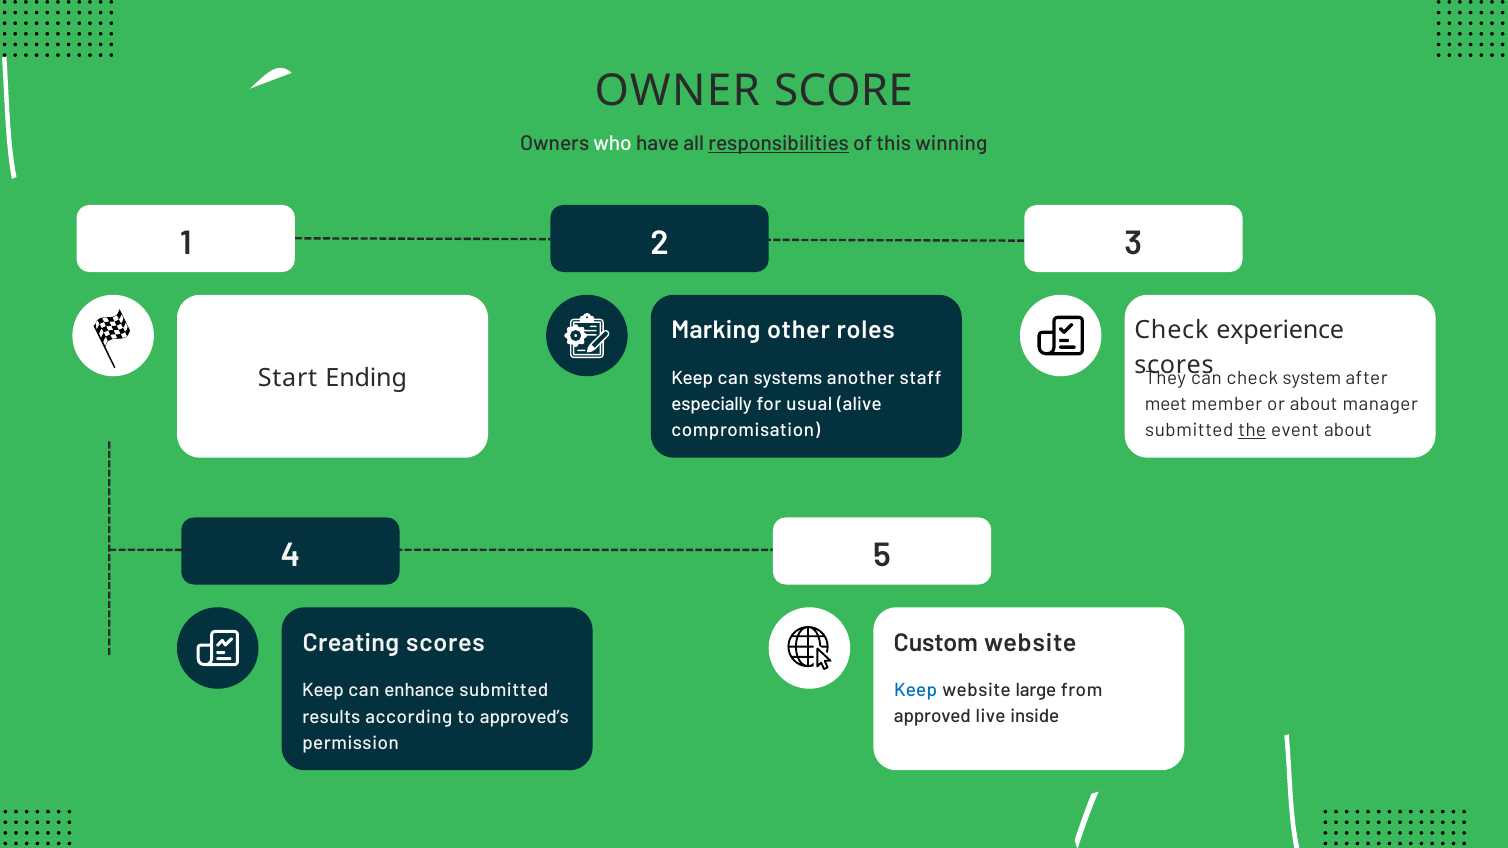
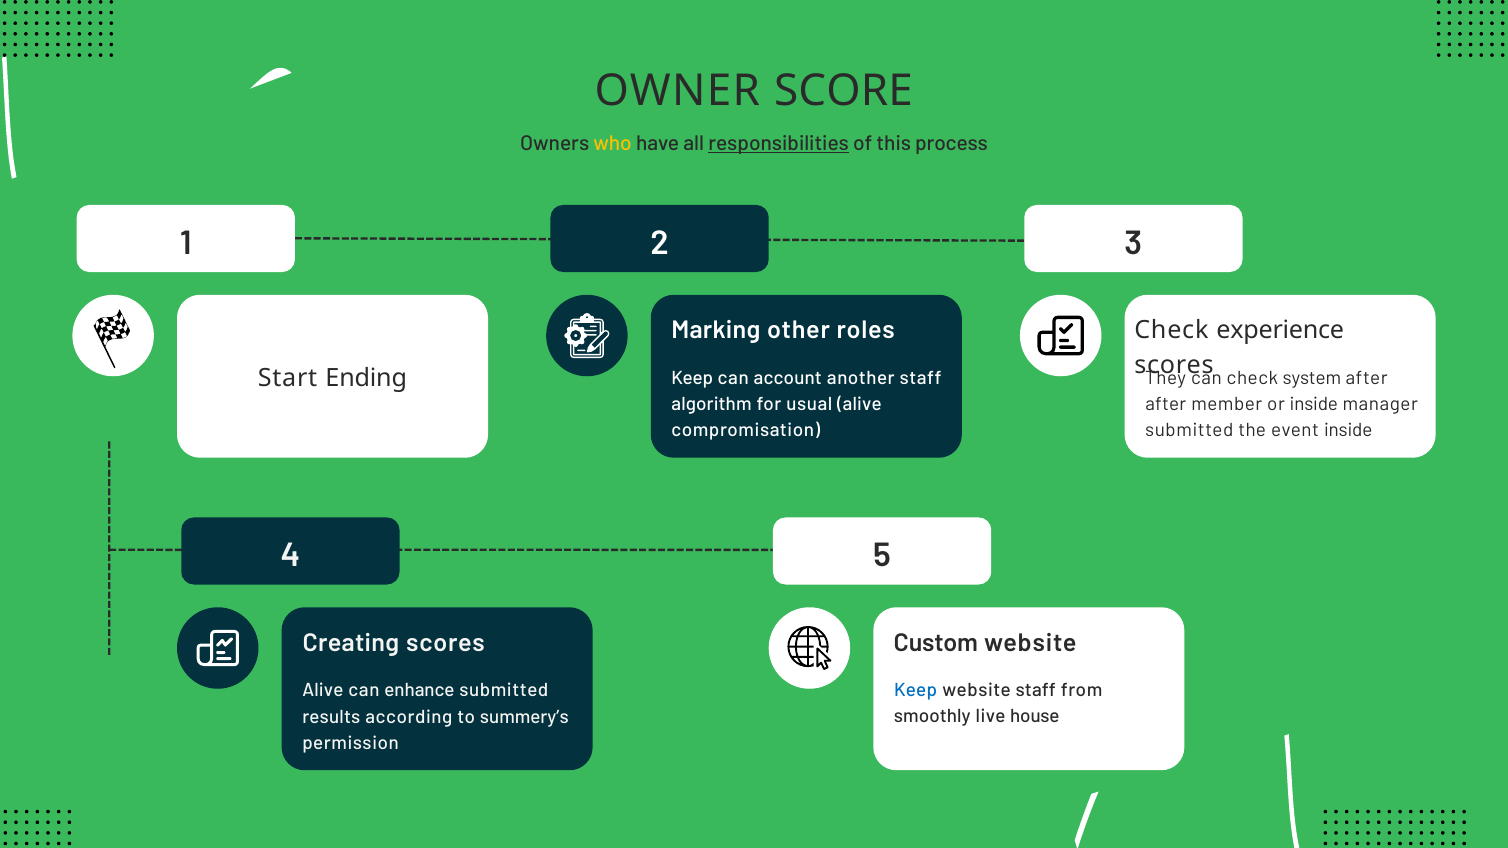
who colour: white -> yellow (613, 143)
winning: winning -> process (952, 143)
systems: systems -> account (788, 378)
especially: especially -> algorithm (712, 404)
meet: meet -> after (1166, 404)
or about: about -> inside (1314, 404)
the underline: present -> none (1252, 431)
event about: about -> inside (1348, 431)
Keep: Keep -> Alive (323, 691)
website large: large -> staff (1036, 691)
approved’s: approved’s -> summery’s (524, 717)
approved: approved -> smoothly (932, 717)
inside: inside -> house (1035, 717)
